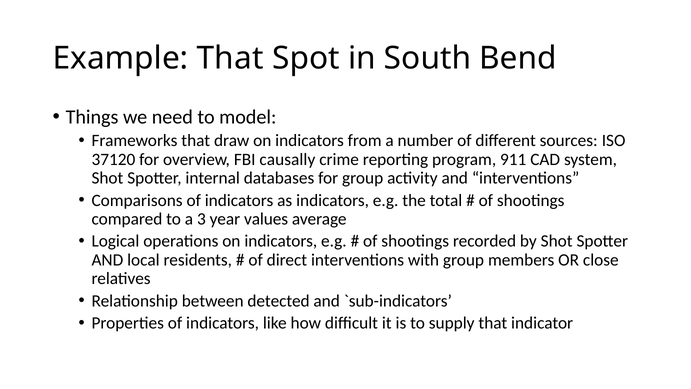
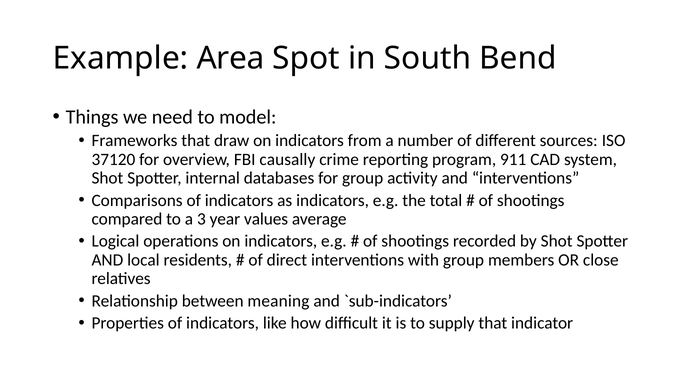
Example That: That -> Area (231, 58)
detected: detected -> meaning (278, 301)
